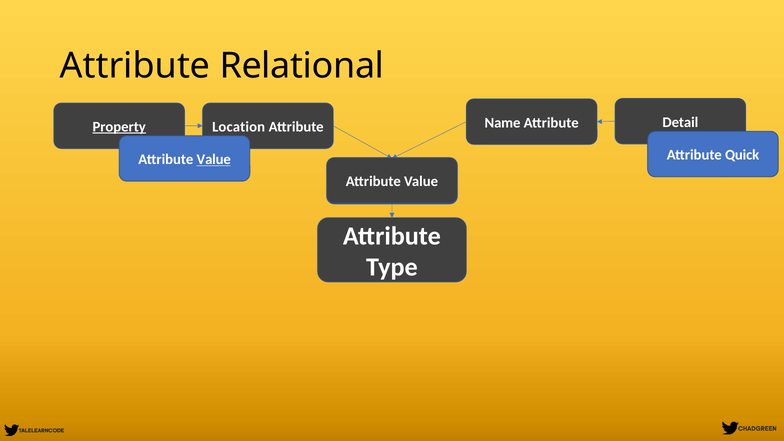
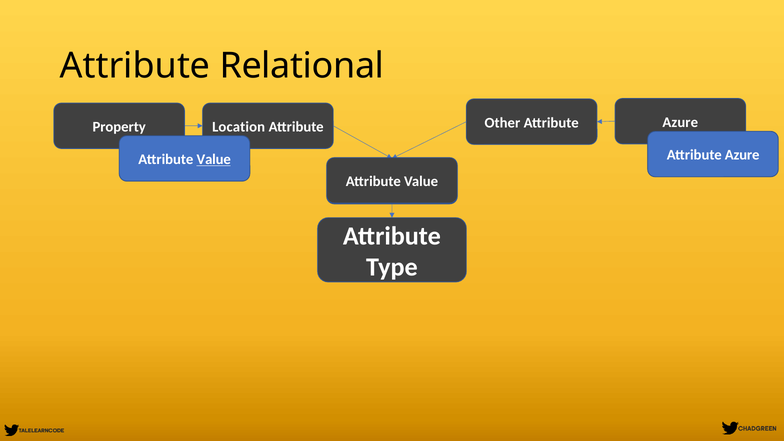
Name: Name -> Other (502, 123)
Property underline: present -> none (119, 127)
Detail: Detail -> Azure (680, 122)
Quick: Quick -> Azure (742, 155)
